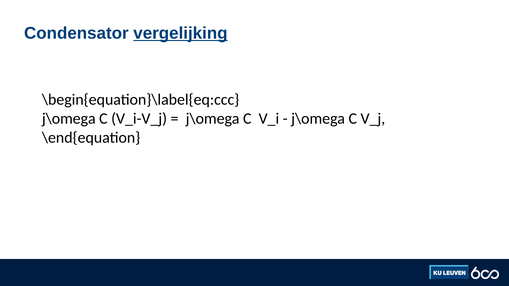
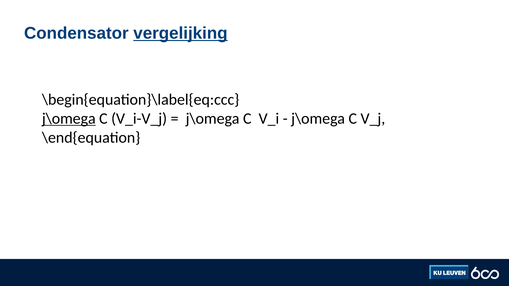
j\omega underline: none -> present (69, 119)
